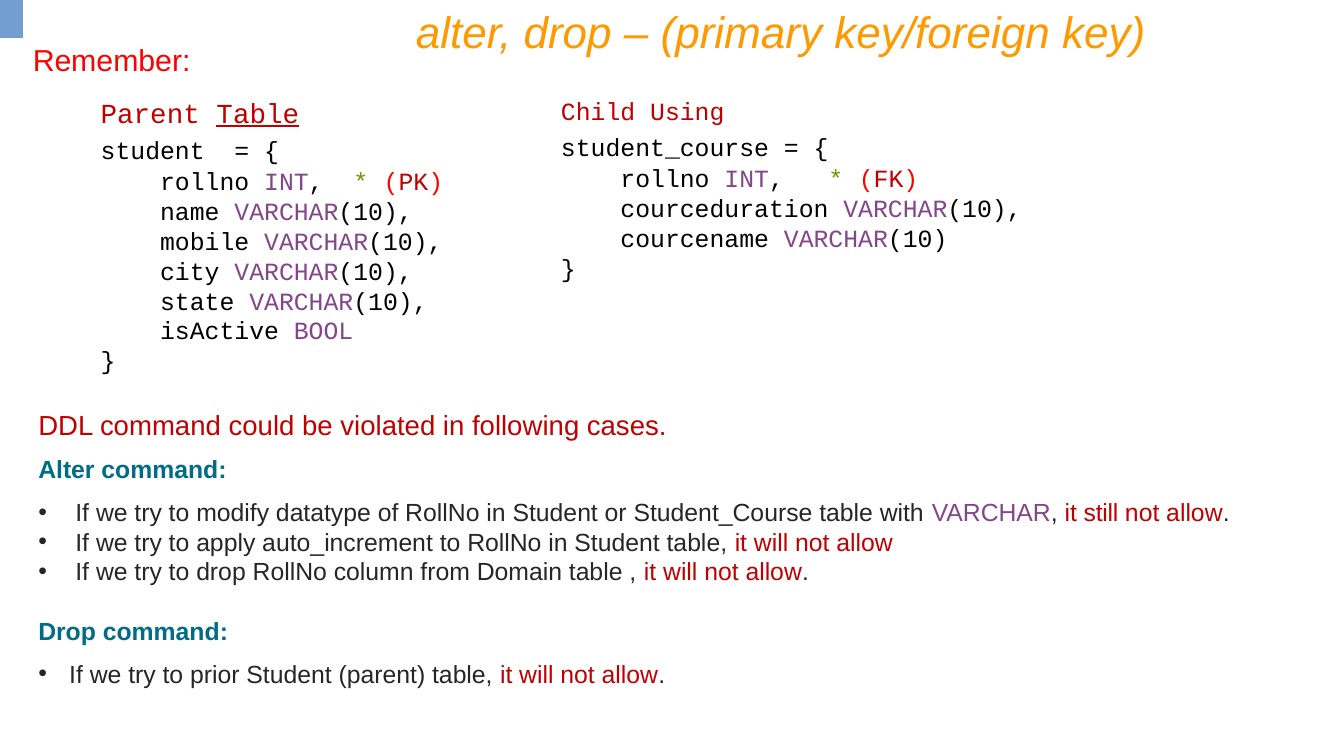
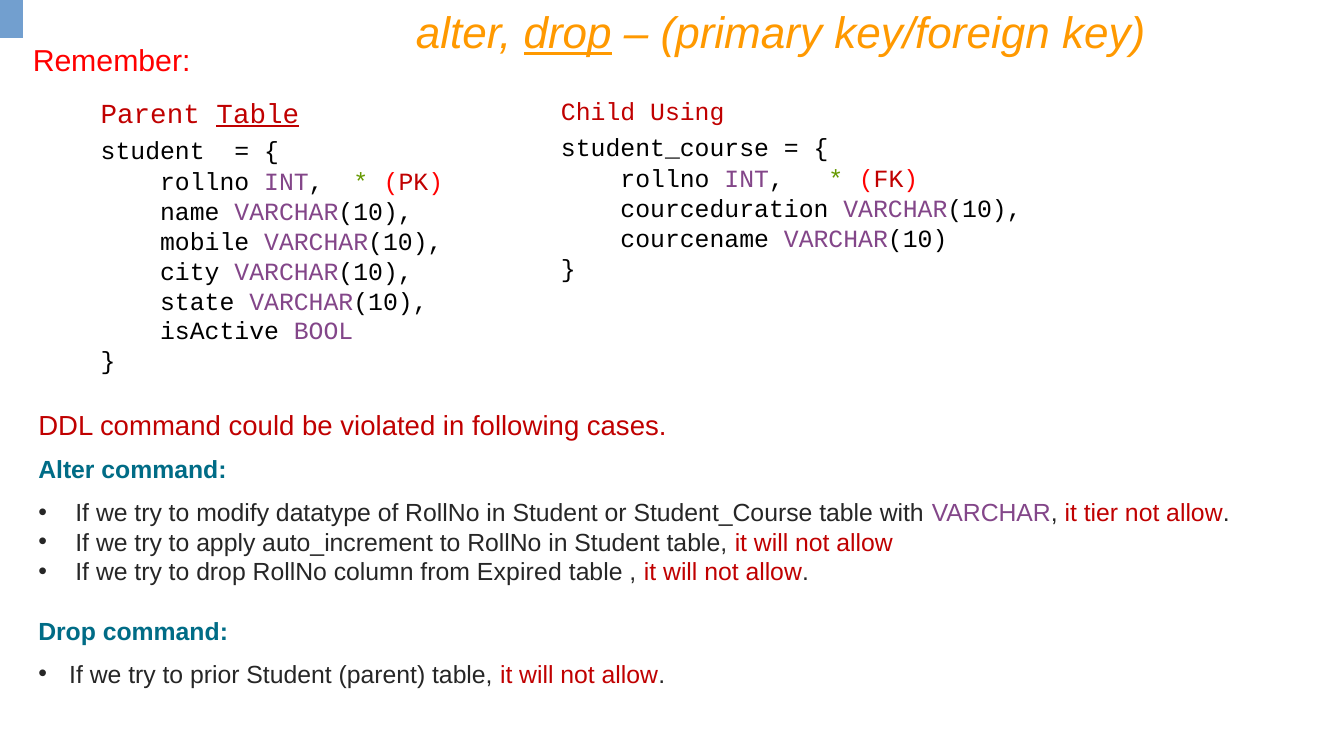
drop underline: none -> present (568, 34)
still: still -> tier (1101, 513)
Domain: Domain -> Expired (519, 573)
